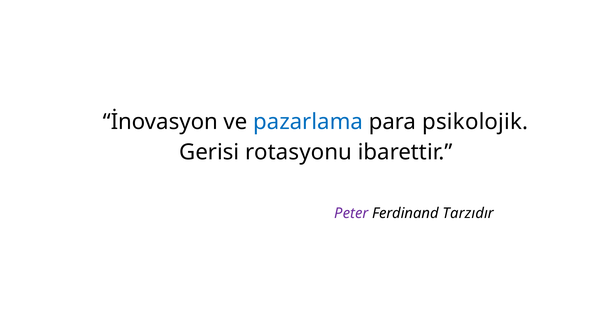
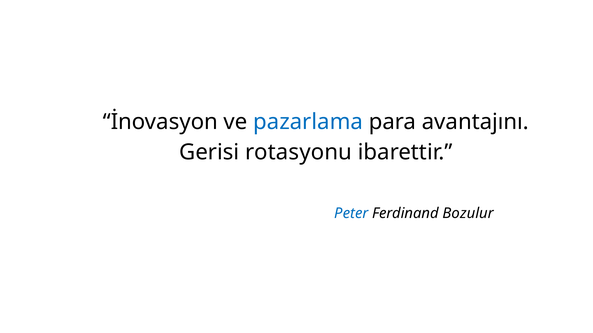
psikolojik: psikolojik -> avantajını (475, 122)
Peter colour: purple -> blue (351, 214)
Tarzıdır: Tarzıdır -> Bozulur (468, 214)
